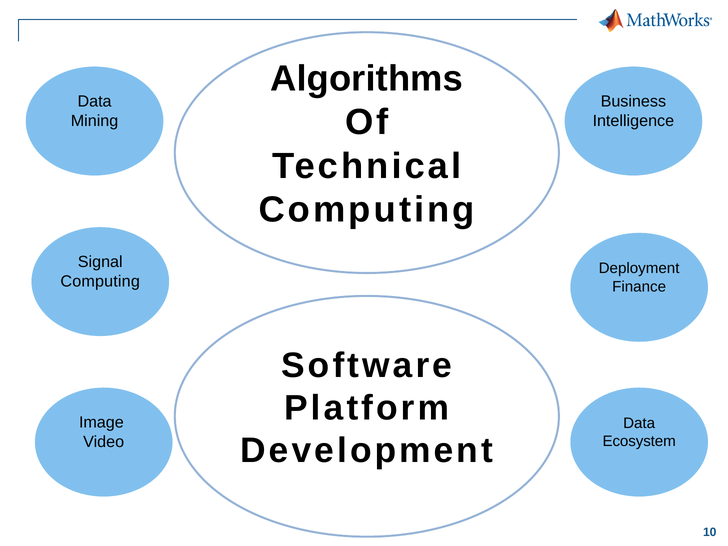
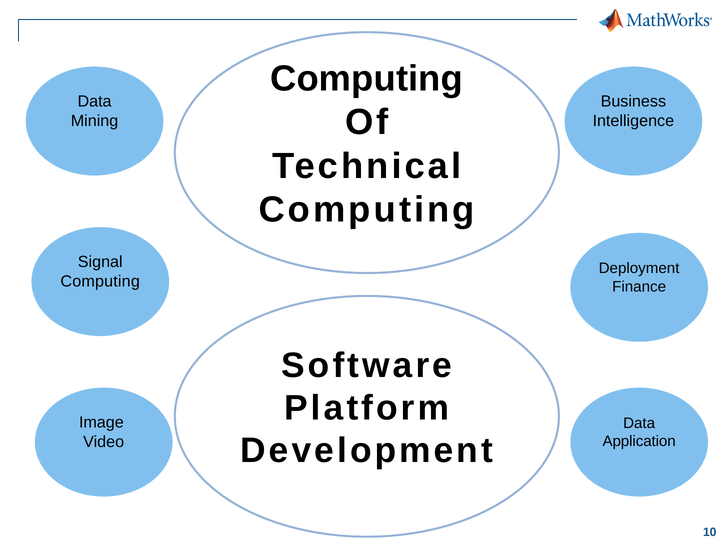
Algorithms: Algorithms -> Computing (367, 79)
Ecosystem: Ecosystem -> Application (639, 441)
